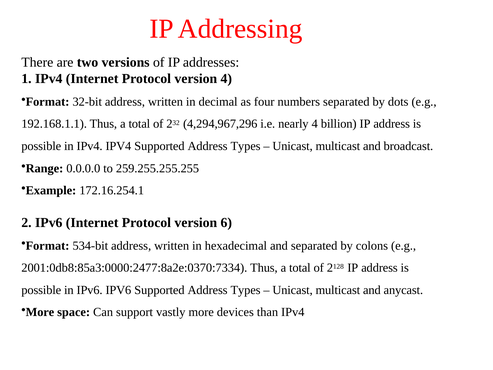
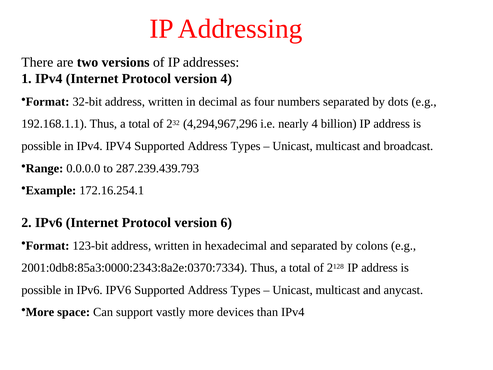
259.255.255.255: 259.255.255.255 -> 287.239.439.793 (157, 168)
534-bit: 534-bit -> 123-bit (90, 245)
2001:0db8:85a3:0000:2477:8a2e:0370:7334: 2001:0db8:85a3:0000:2477:8a2e:0370:7334 -> 2001:0db8:85a3:0000:2343:8a2e:0370:7334 (134, 268)
